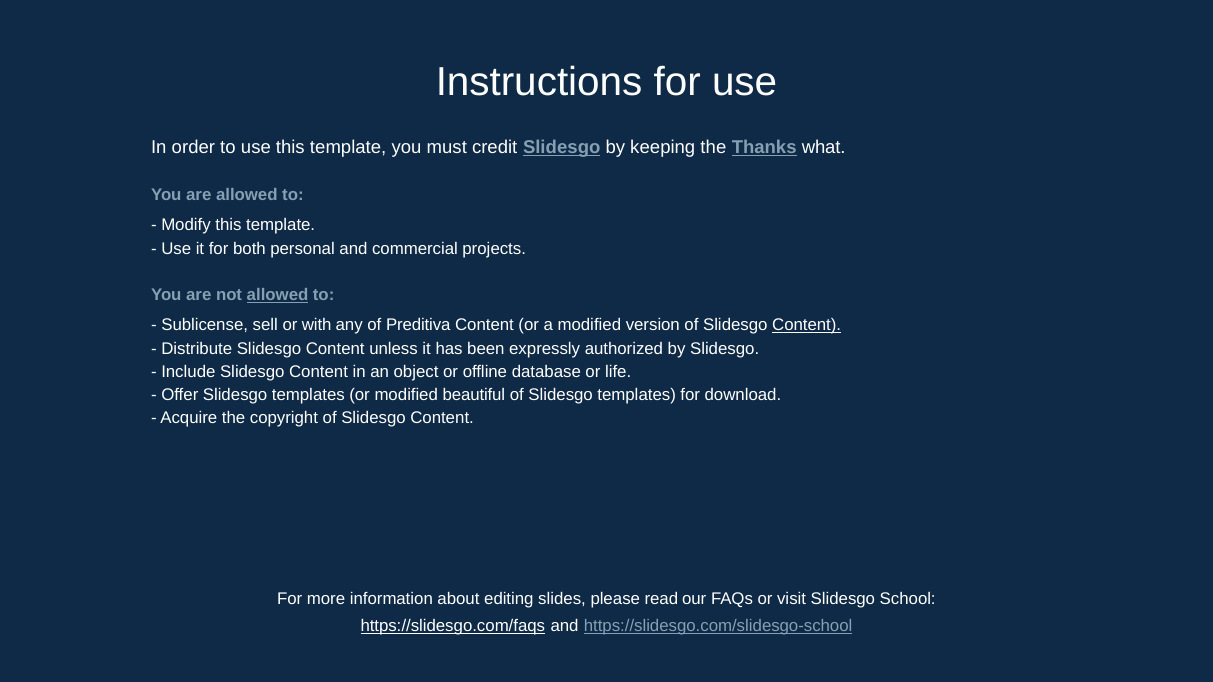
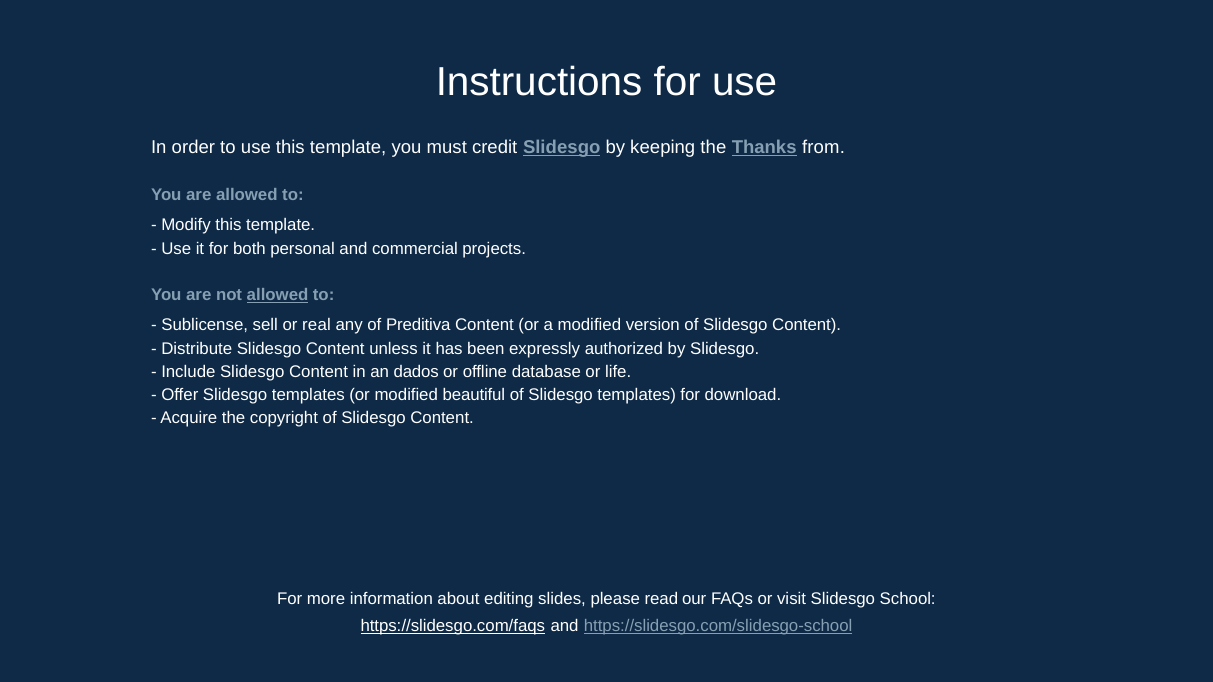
what: what -> from (823, 148)
with: with -> real (316, 325)
Content underline: present -> none (807, 325)
object: object -> dados (416, 372)
